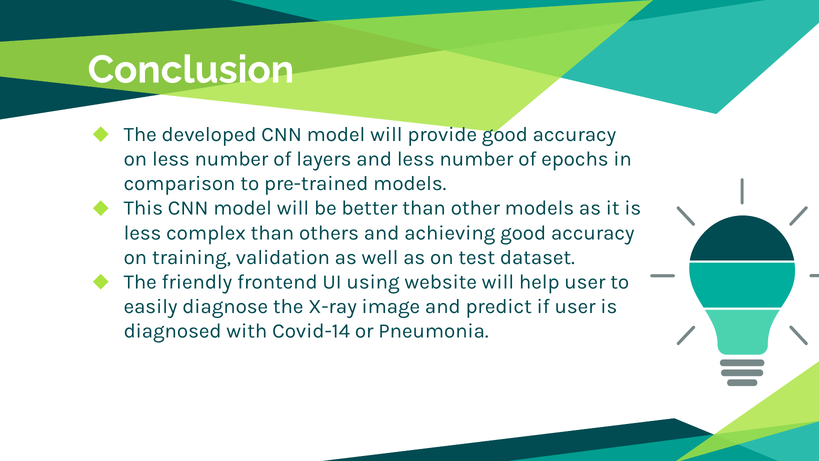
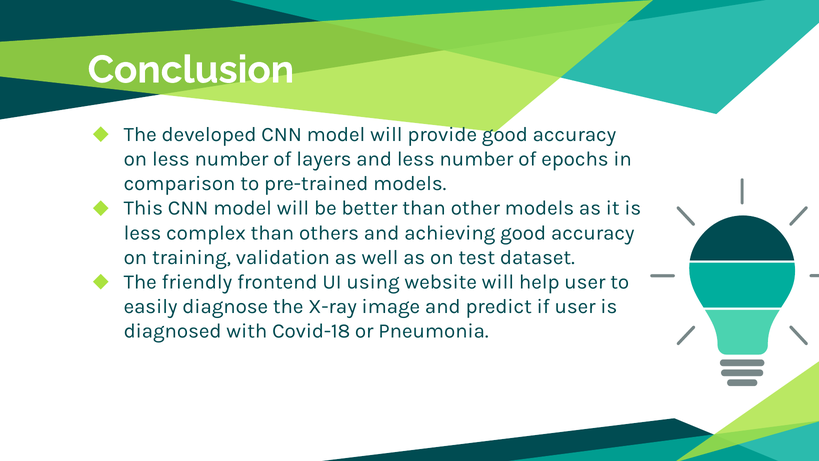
Covid-14: Covid-14 -> Covid-18 (311, 331)
